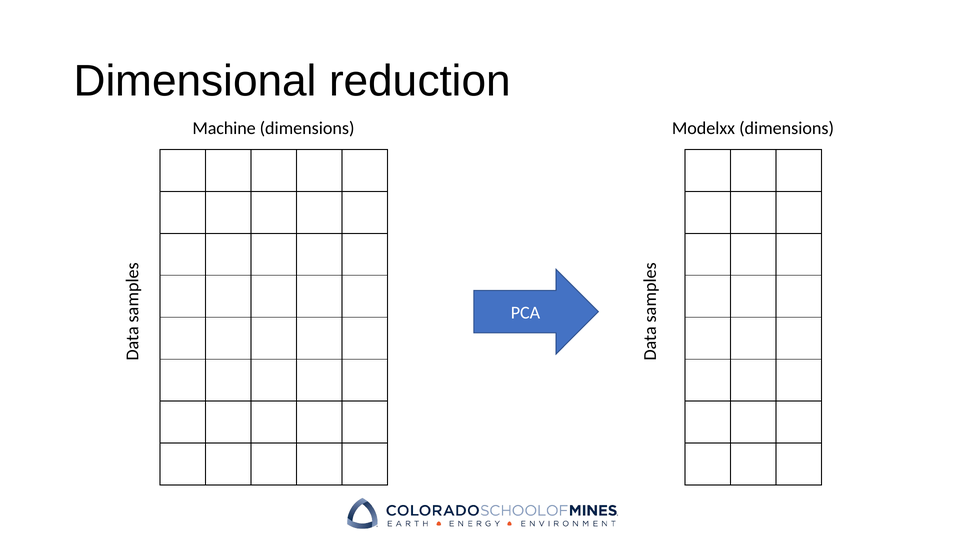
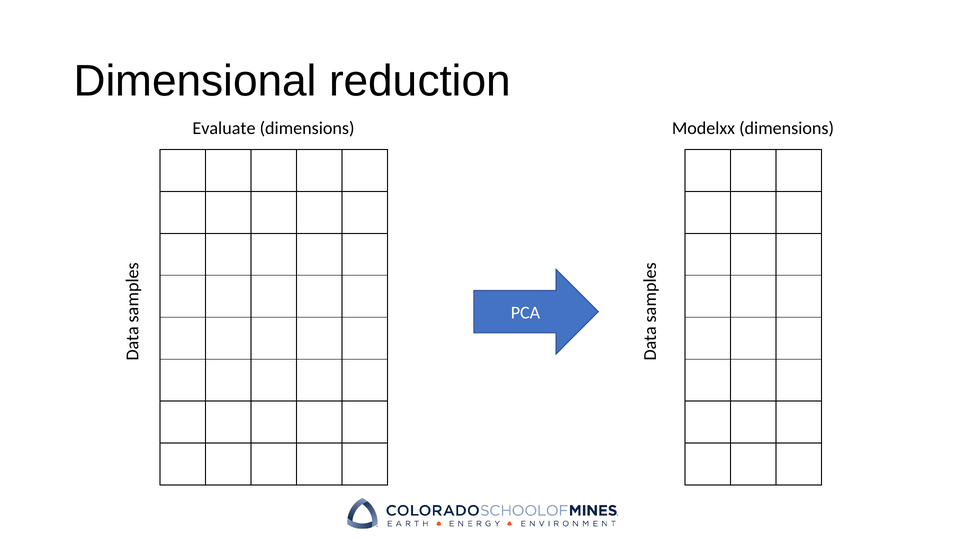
Machine: Machine -> Evaluate (224, 128)
